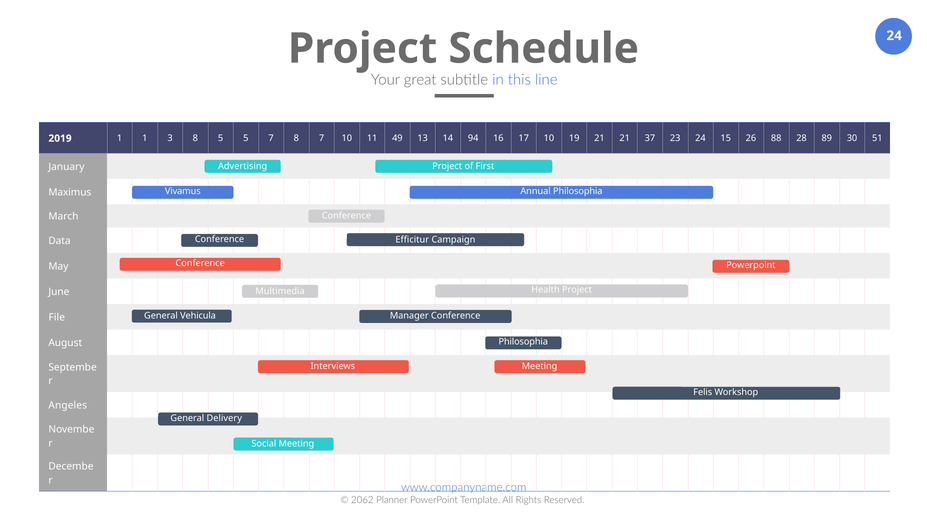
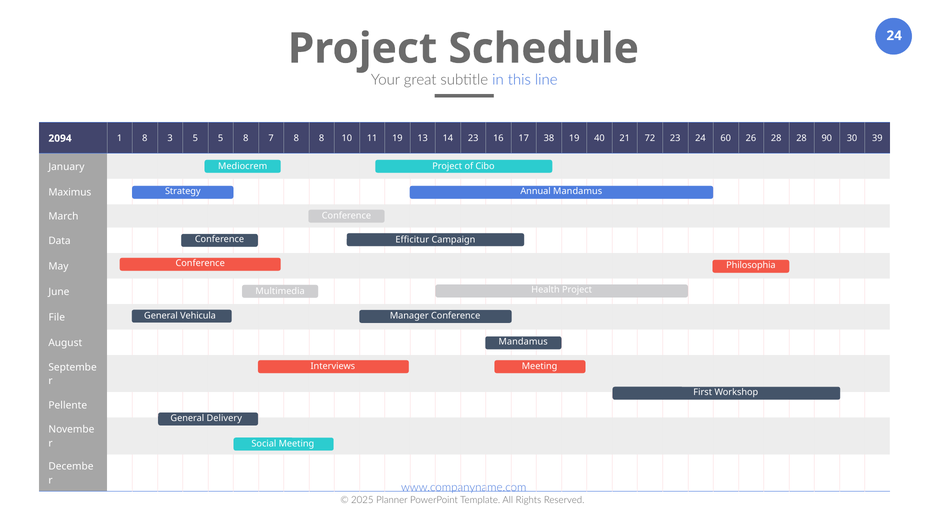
2019: 2019 -> 2094 (60, 138)
1 1: 1 -> 8 (145, 138)
3 8: 8 -> 5 (195, 138)
5 5: 5 -> 8 (246, 138)
8 7: 7 -> 8 (322, 138)
11 49: 49 -> 19 (397, 138)
14 94: 94 -> 23 (473, 138)
17 10: 10 -> 38 (549, 138)
19 21: 21 -> 40 (599, 138)
37: 37 -> 72 (650, 138)
15: 15 -> 60 (726, 138)
26 88: 88 -> 28 (776, 138)
89: 89 -> 90 (827, 138)
51: 51 -> 39 (877, 138)
Advertising: Advertising -> Mediocrem (243, 166)
First: First -> Cibo (485, 166)
Vivamus: Vivamus -> Strategy (183, 191)
Annual Philosophia: Philosophia -> Mandamus (578, 191)
Powerpoint: Powerpoint -> Philosophia (751, 265)
Philosophia: Philosophia -> Mandamus (523, 341)
Felis: Felis -> First (703, 392)
Angeles: Angeles -> Pellente (68, 405)
2062: 2062 -> 2025 (362, 500)
